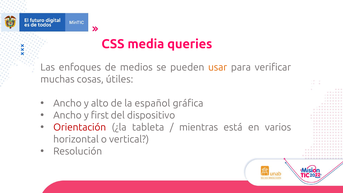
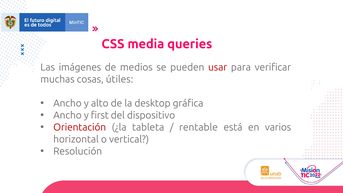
enfoques: enfoques -> imágenes (80, 67)
usar colour: orange -> red (218, 67)
español: español -> desktop (152, 103)
mientras: mientras -> rentable (198, 127)
